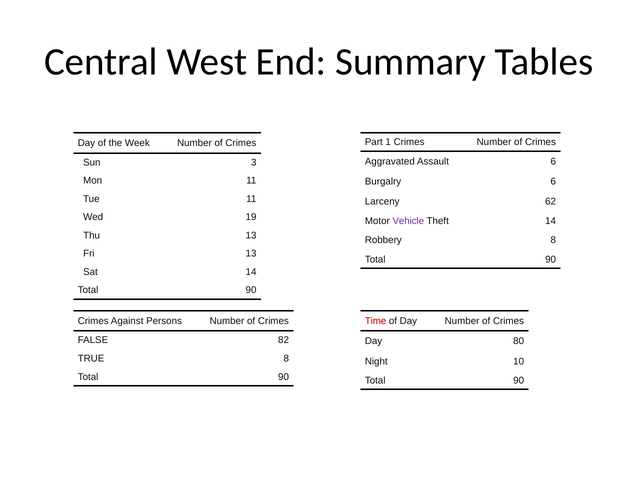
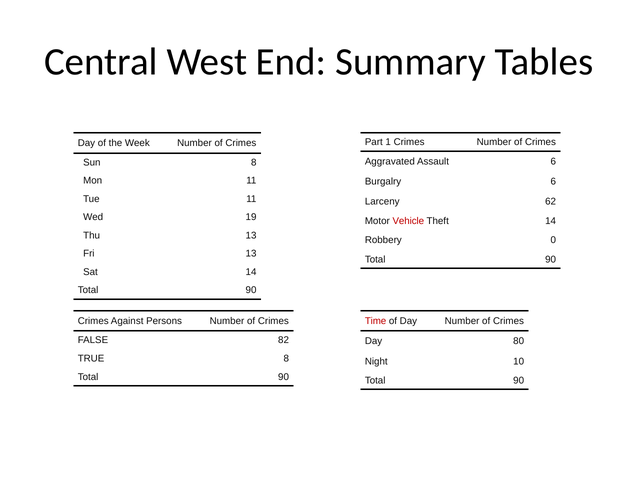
Sun 3: 3 -> 8 (254, 162)
Vehicle colour: purple -> red (408, 221)
Robbery 8: 8 -> 0 (553, 240)
